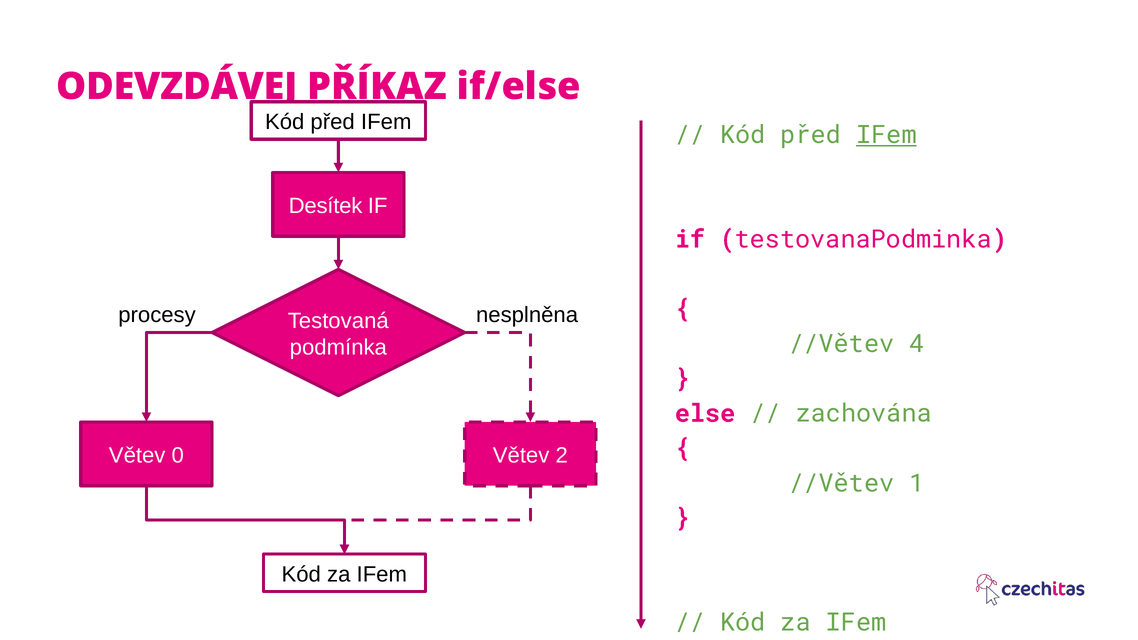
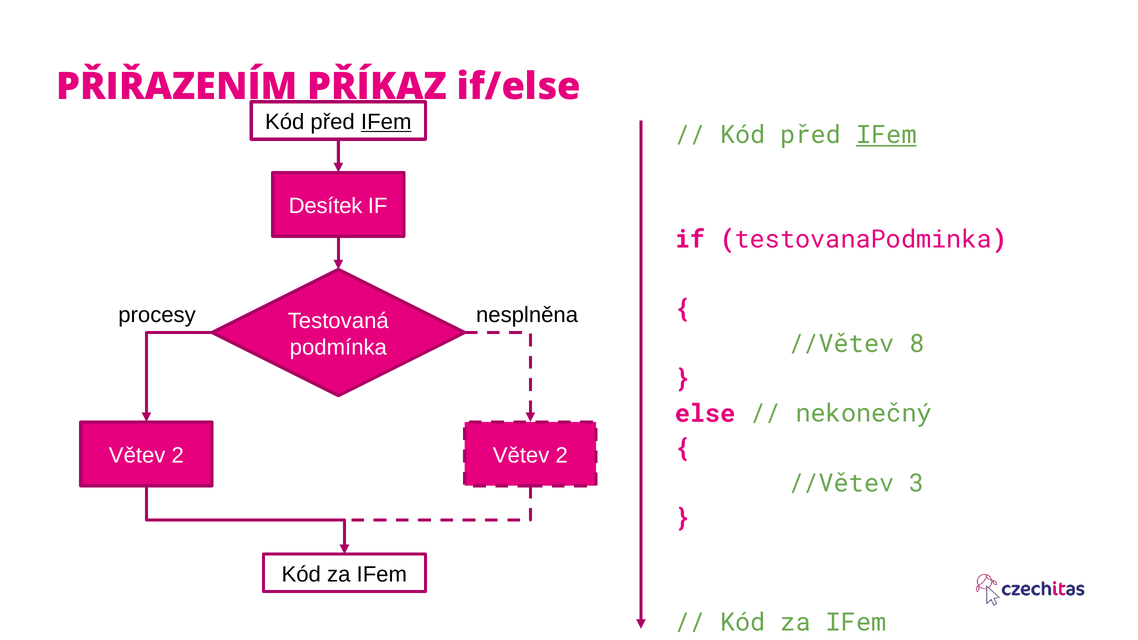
ODEVZDÁVEJ: ODEVZDÁVEJ -> PŘIŘAZENÍM (177, 87)
IFem underline: none -> present (386, 122)
4: 4 -> 8 (917, 344)
zachována: zachována -> nekonečný (864, 414)
0: 0 -> 2 (178, 455)
1: 1 -> 3 (917, 483)
